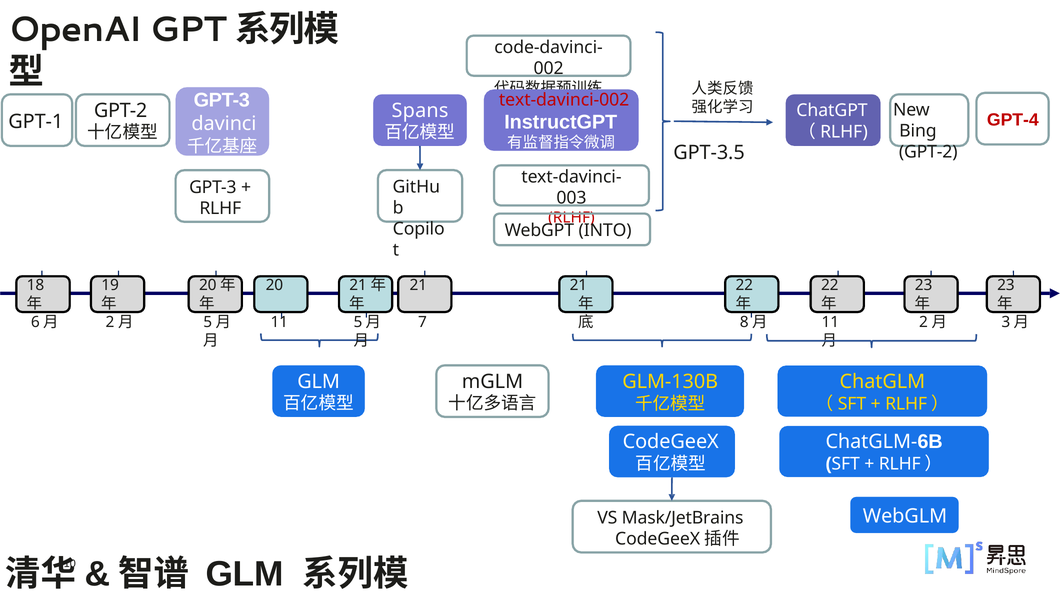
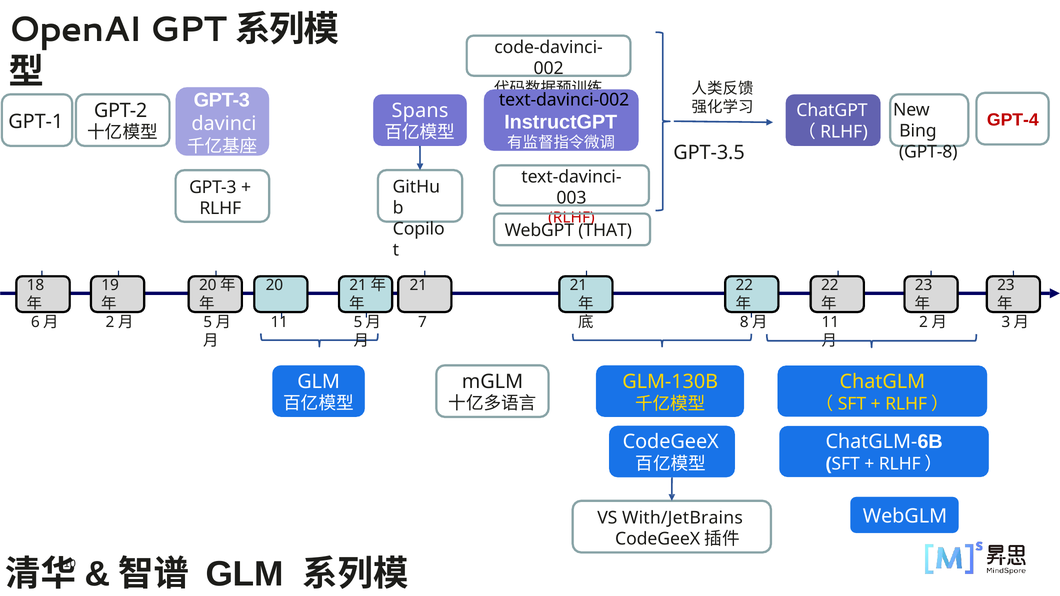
text-davinci-002 colour: red -> black (564, 100)
GPT-2: GPT-2 -> GPT-8 (928, 152)
INTO: INTO -> THAT (605, 231)
Mask/JetBrains: Mask/JetBrains -> With/JetBrains (682, 518)
